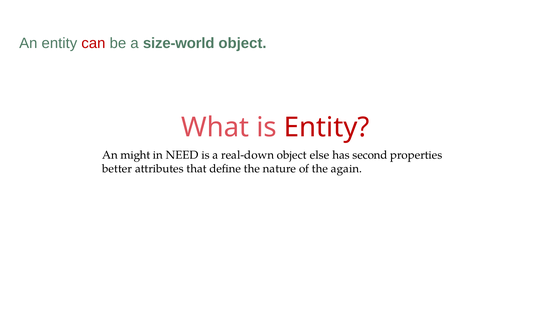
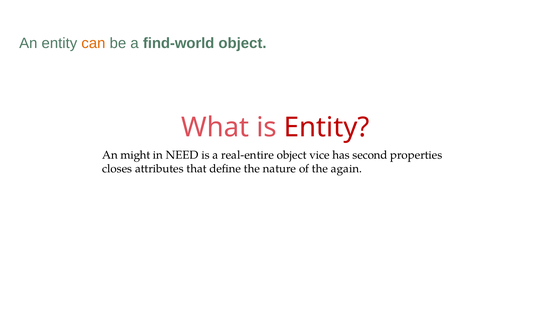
can colour: red -> orange (93, 43)
size-world: size-world -> find-world (179, 43)
real-down: real-down -> real-entire (248, 155)
else: else -> vice (320, 155)
better: better -> closes (117, 169)
